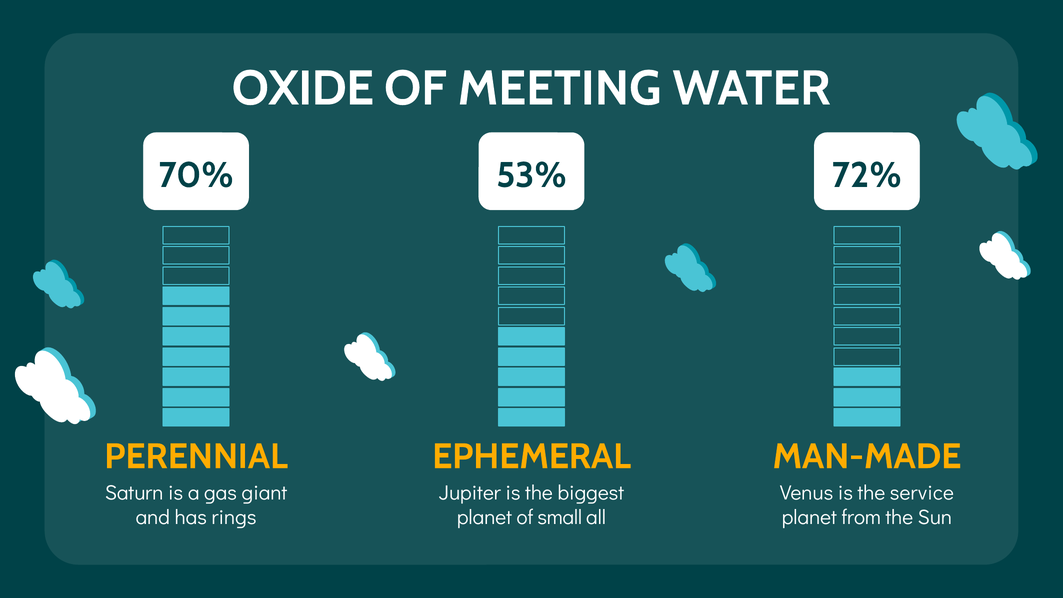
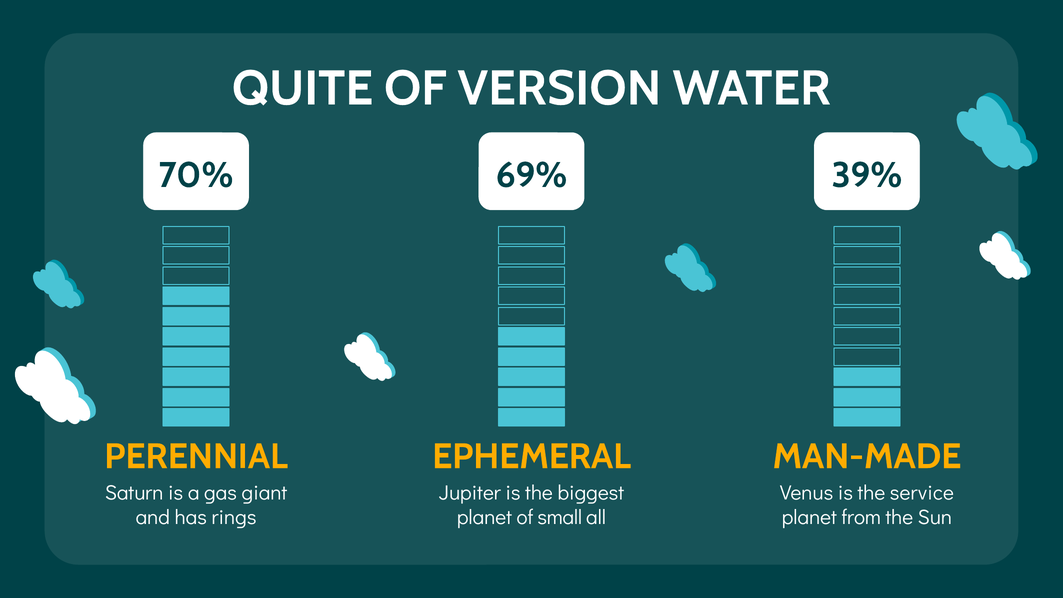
OXIDE: OXIDE -> QUITE (303, 88)
MEETING: MEETING -> VERSION (559, 88)
53%: 53% -> 69% (532, 175)
72%: 72% -> 39% (867, 175)
